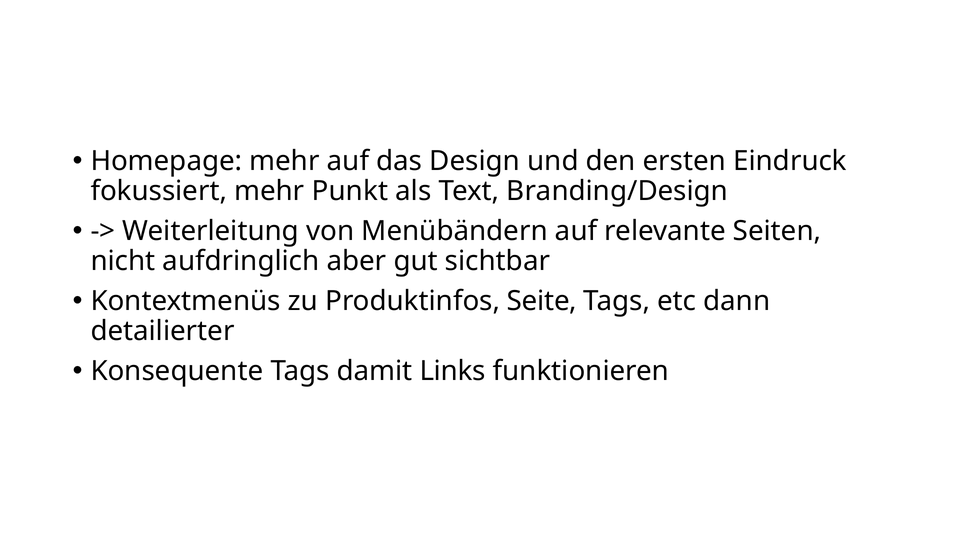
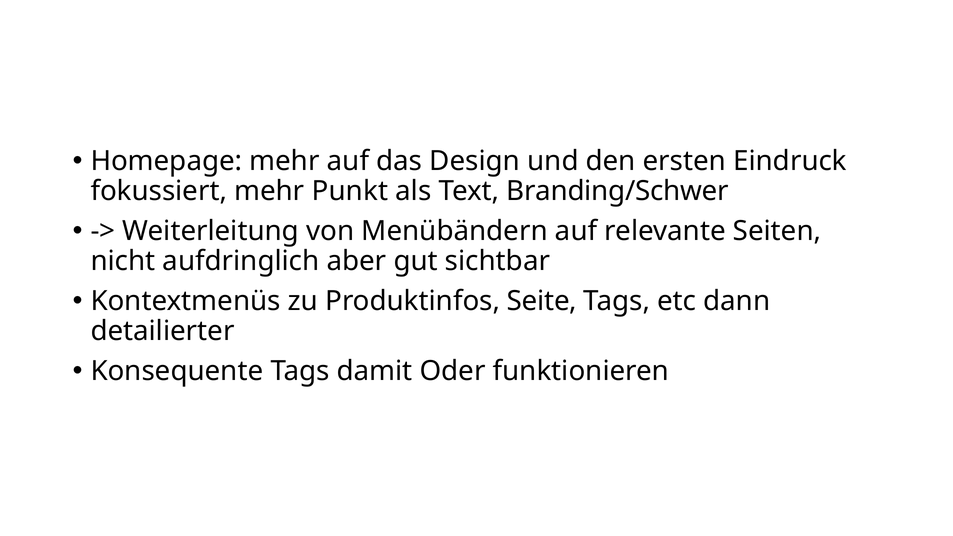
Branding/Design: Branding/Design -> Branding/Schwer (617, 191)
Links: Links -> Oder (453, 371)
